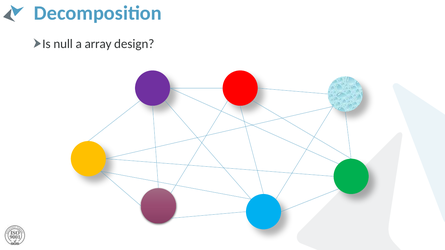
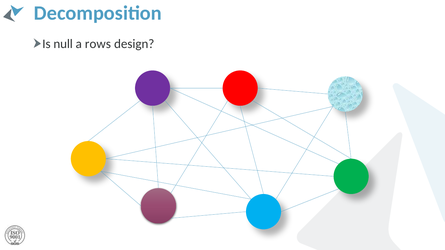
array: array -> rows (98, 44)
